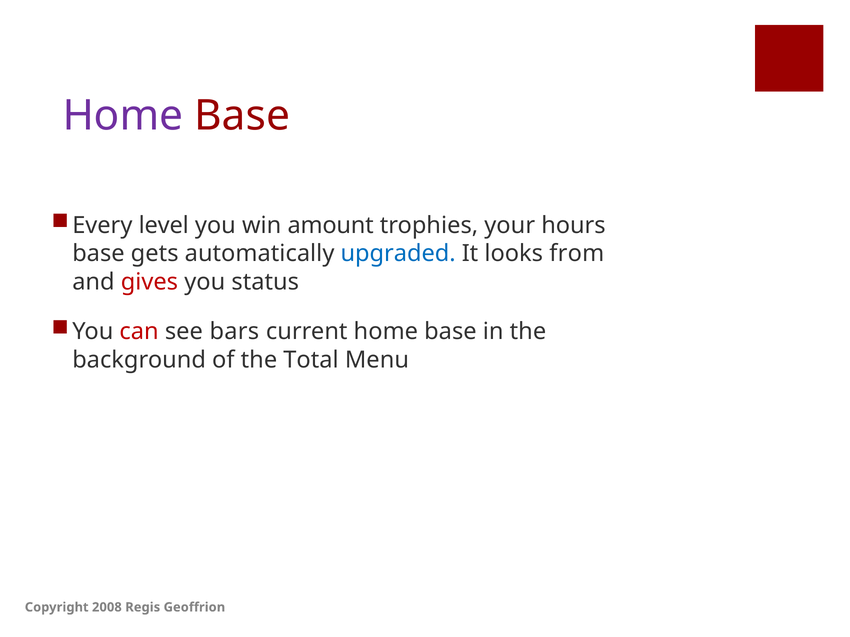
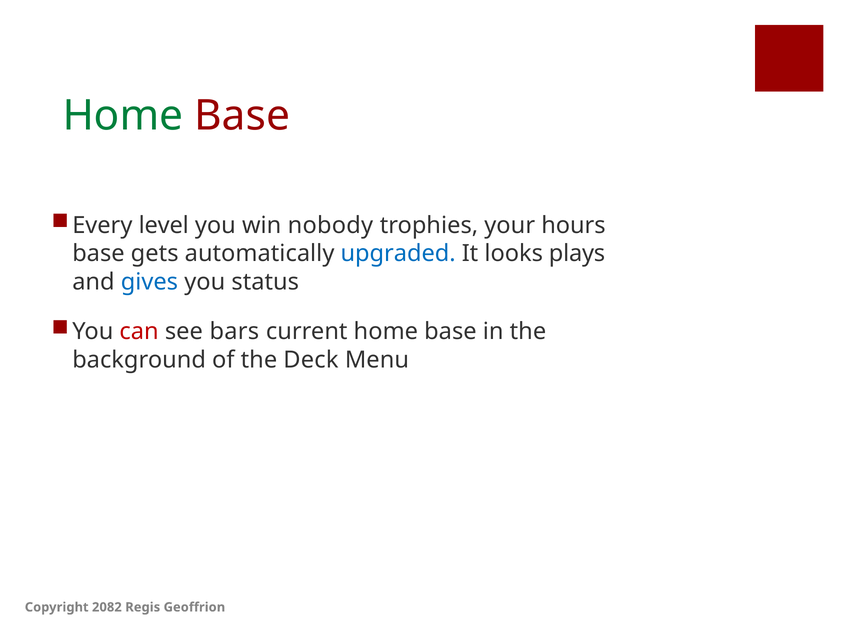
Home colour: purple -> green (123, 116)
amount: amount -> nobody (330, 226)
from: from -> plays (577, 254)
gives colour: red -> blue (149, 282)
Total: Total -> Deck (311, 360)
2008: 2008 -> 2082 (107, 608)
